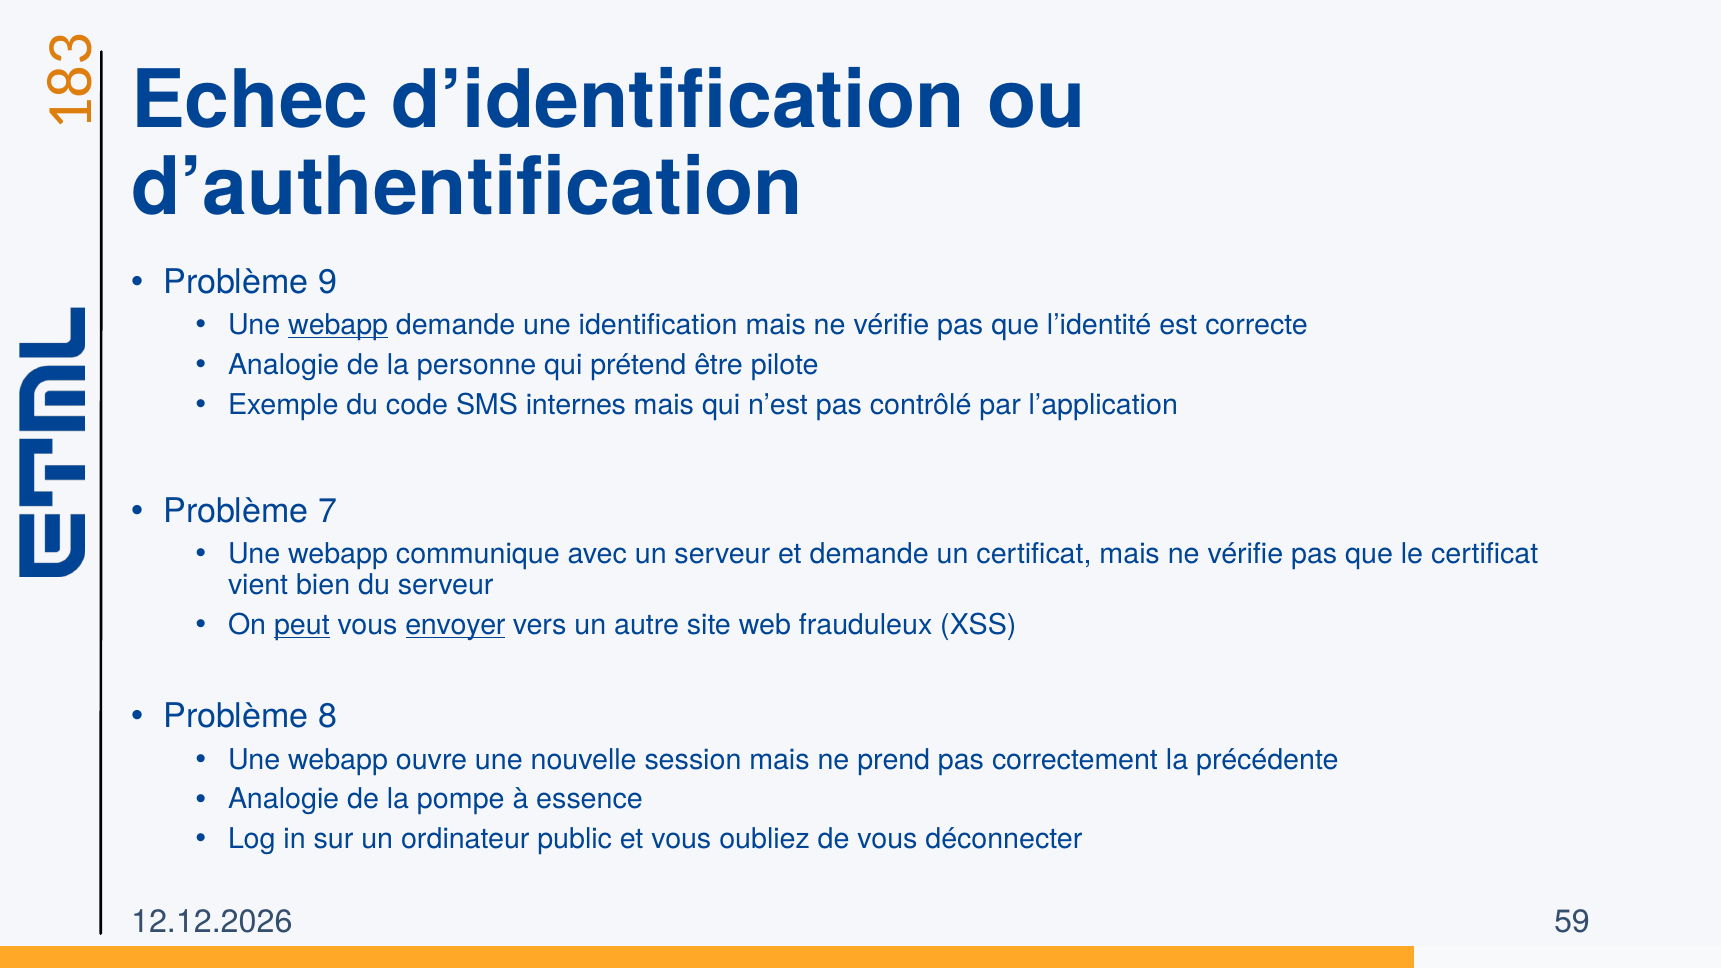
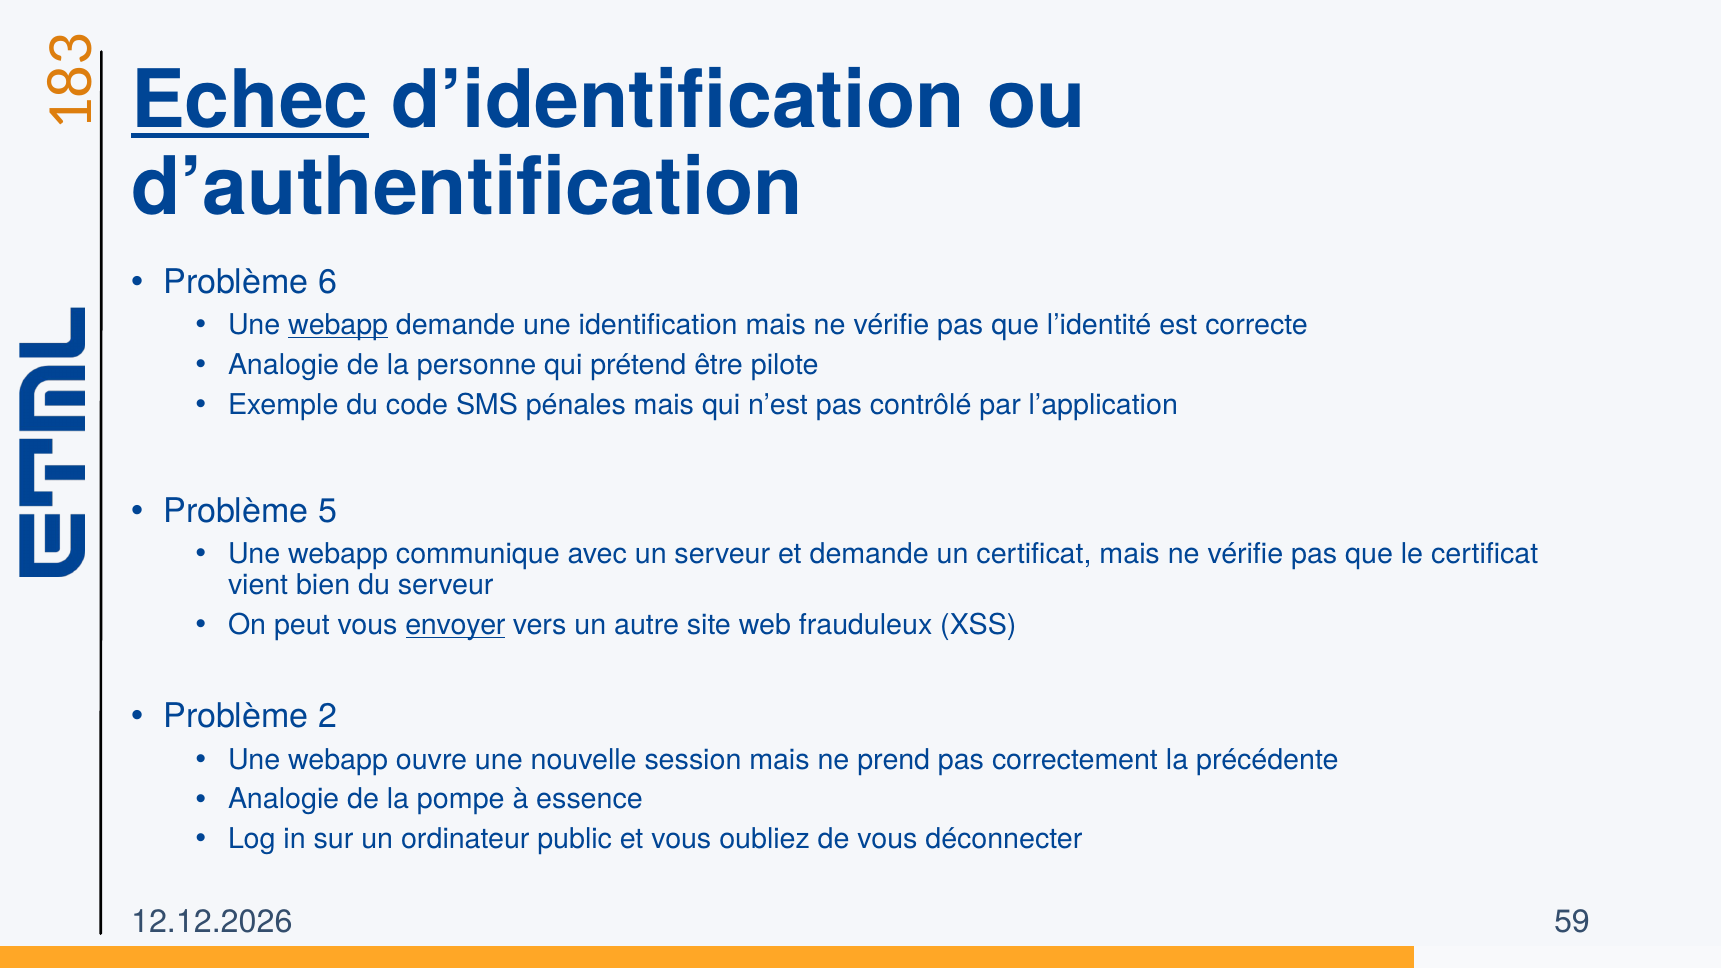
Echec underline: none -> present (250, 101)
9: 9 -> 6 (327, 282)
internes: internes -> pénales (576, 405)
7: 7 -> 5 (327, 511)
peut underline: present -> none (302, 625)
Problème 8: 8 -> 2 (327, 717)
